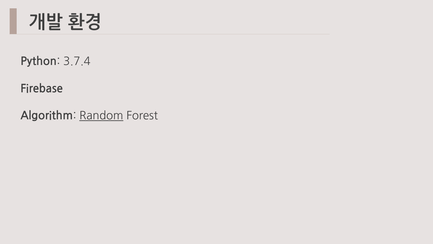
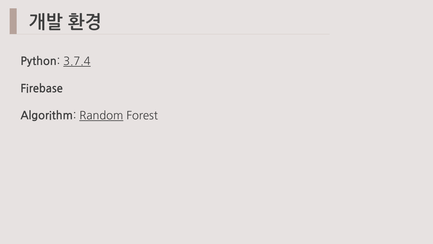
3.7.4 underline: none -> present (77, 61)
